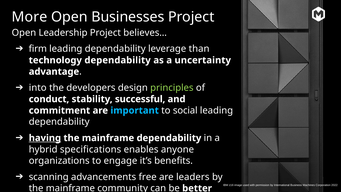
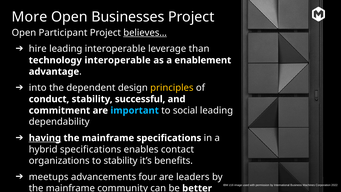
Leadership: Leadership -> Participant (63, 33)
believes… underline: none -> present (145, 33)
firm: firm -> hire (38, 49)
dependability: dependability -> interoperable (115, 49)
technology dependability: dependability -> interoperable (118, 60)
uncertainty: uncertainty -> enablement (203, 60)
developers: developers -> dependent (91, 88)
principles colour: light green -> yellow (172, 88)
mainframe dependability: dependability -> specifications (169, 138)
anyone: anyone -> contact (177, 149)
to engage: engage -> stability (121, 161)
scanning: scanning -> meetups (49, 177)
free: free -> four (148, 177)
